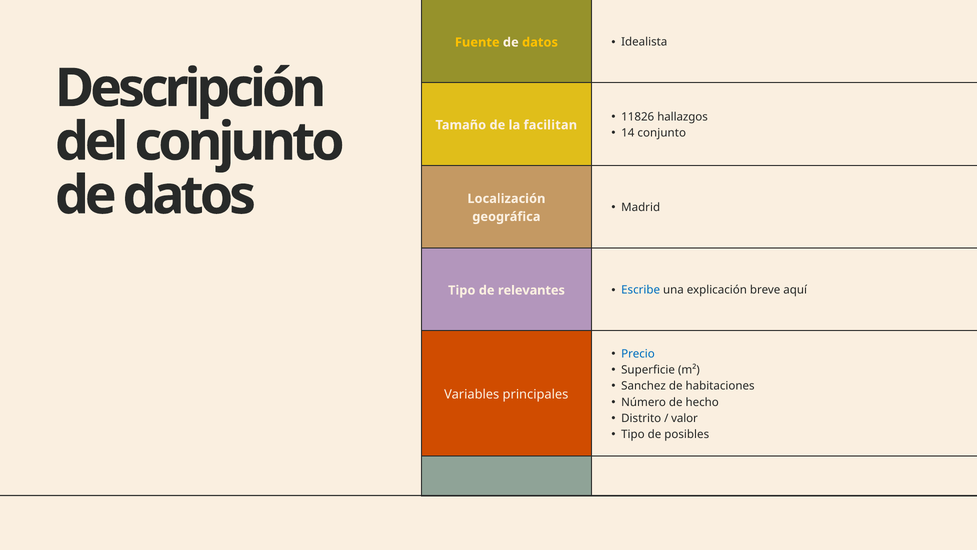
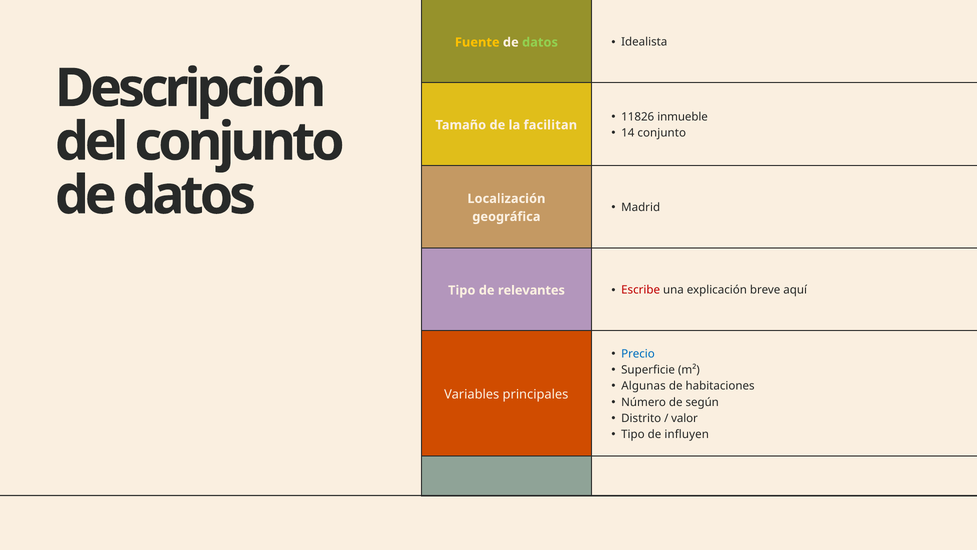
datos colour: yellow -> light green (540, 42)
hallazgos: hallazgos -> inmueble (683, 117)
Escribe colour: blue -> red (641, 290)
Sanchez: Sanchez -> Algunas (644, 386)
hecho: hecho -> según (702, 402)
posibles: posibles -> influyen (687, 434)
